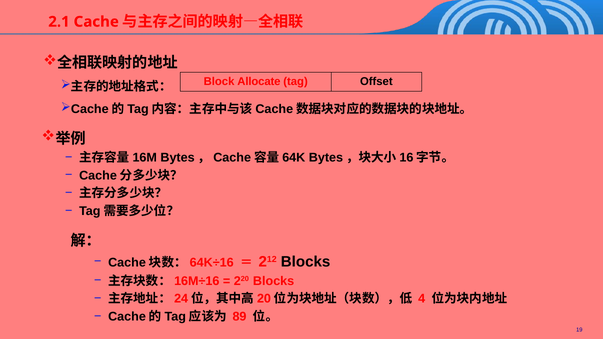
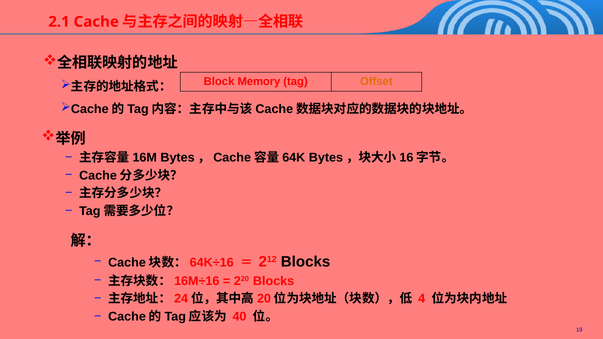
Allocate: Allocate -> Memory (259, 82)
Offset colour: black -> orange (376, 82)
89: 89 -> 40 (240, 317)
